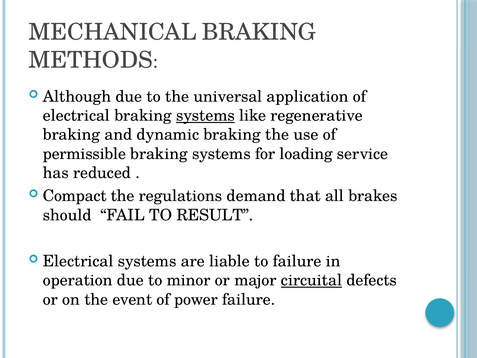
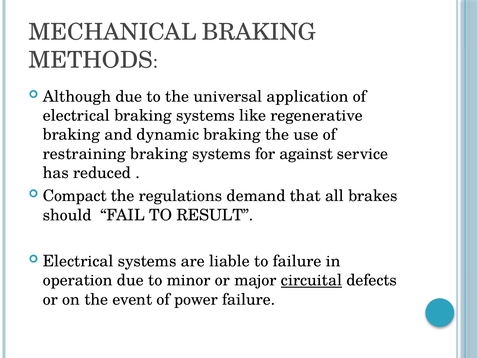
systems underline: present -> none (205, 116)
permissible: permissible -> restraining (84, 154)
loading: loading -> against (306, 154)
